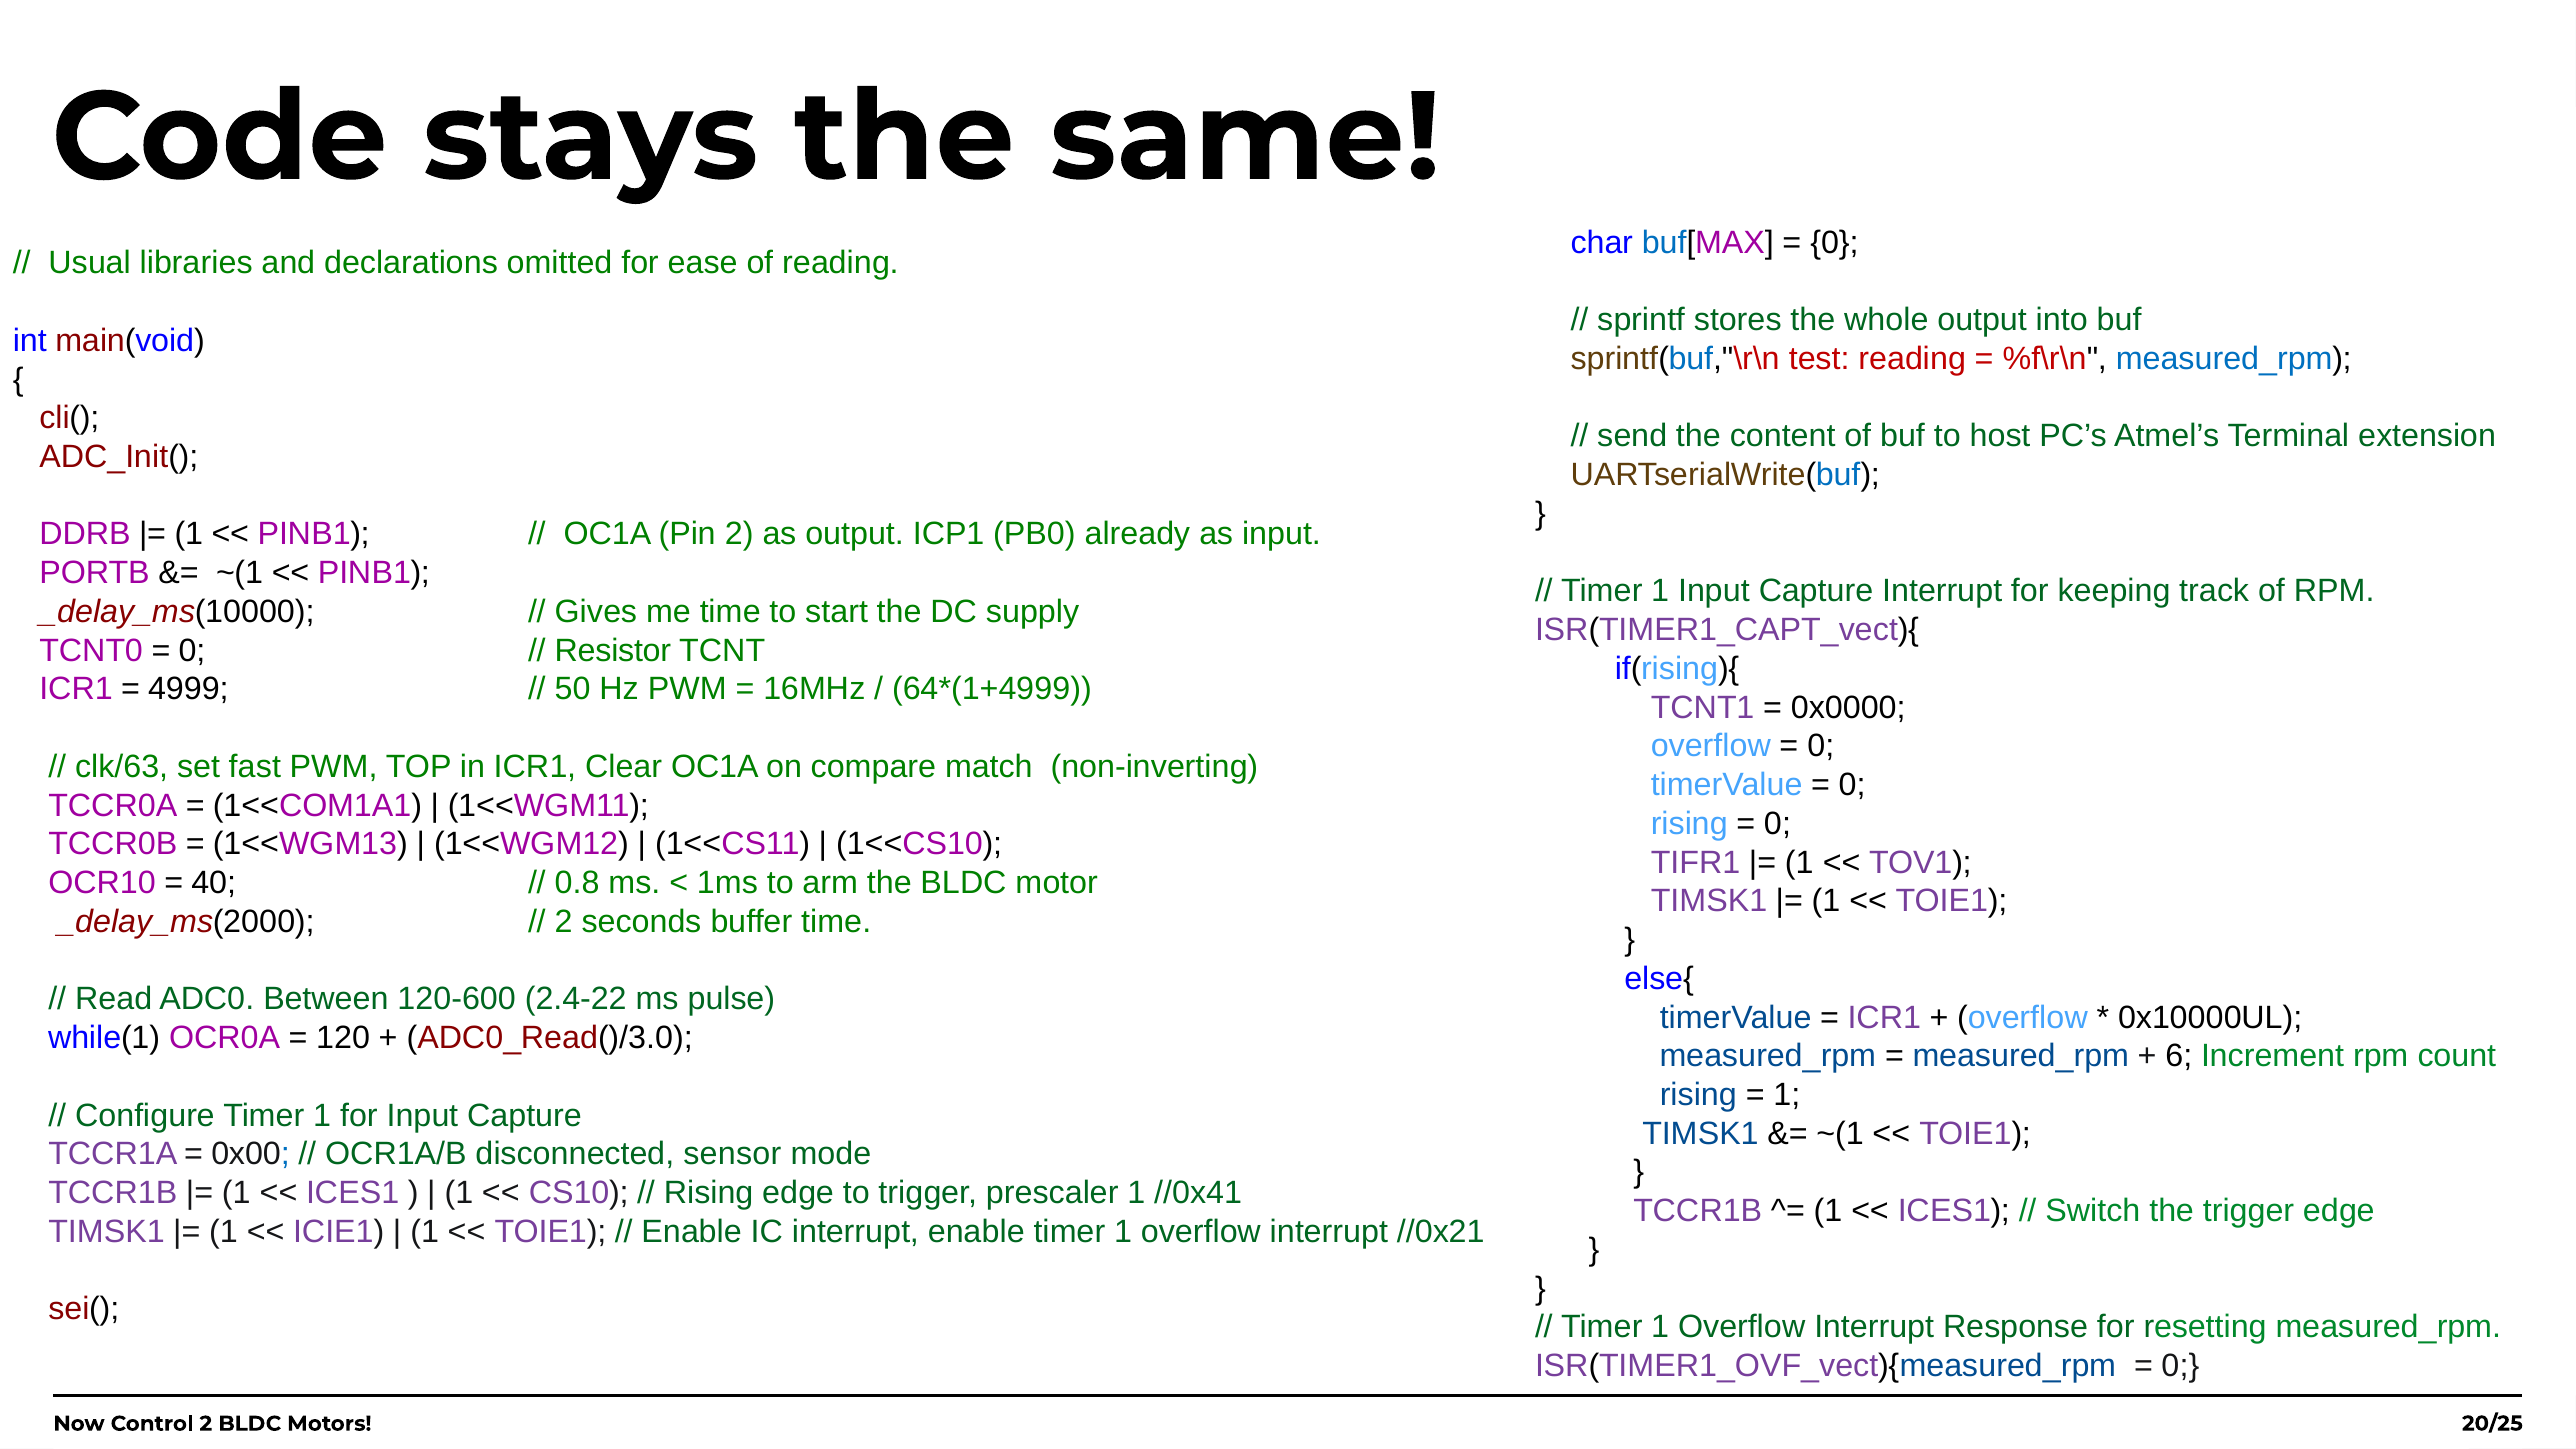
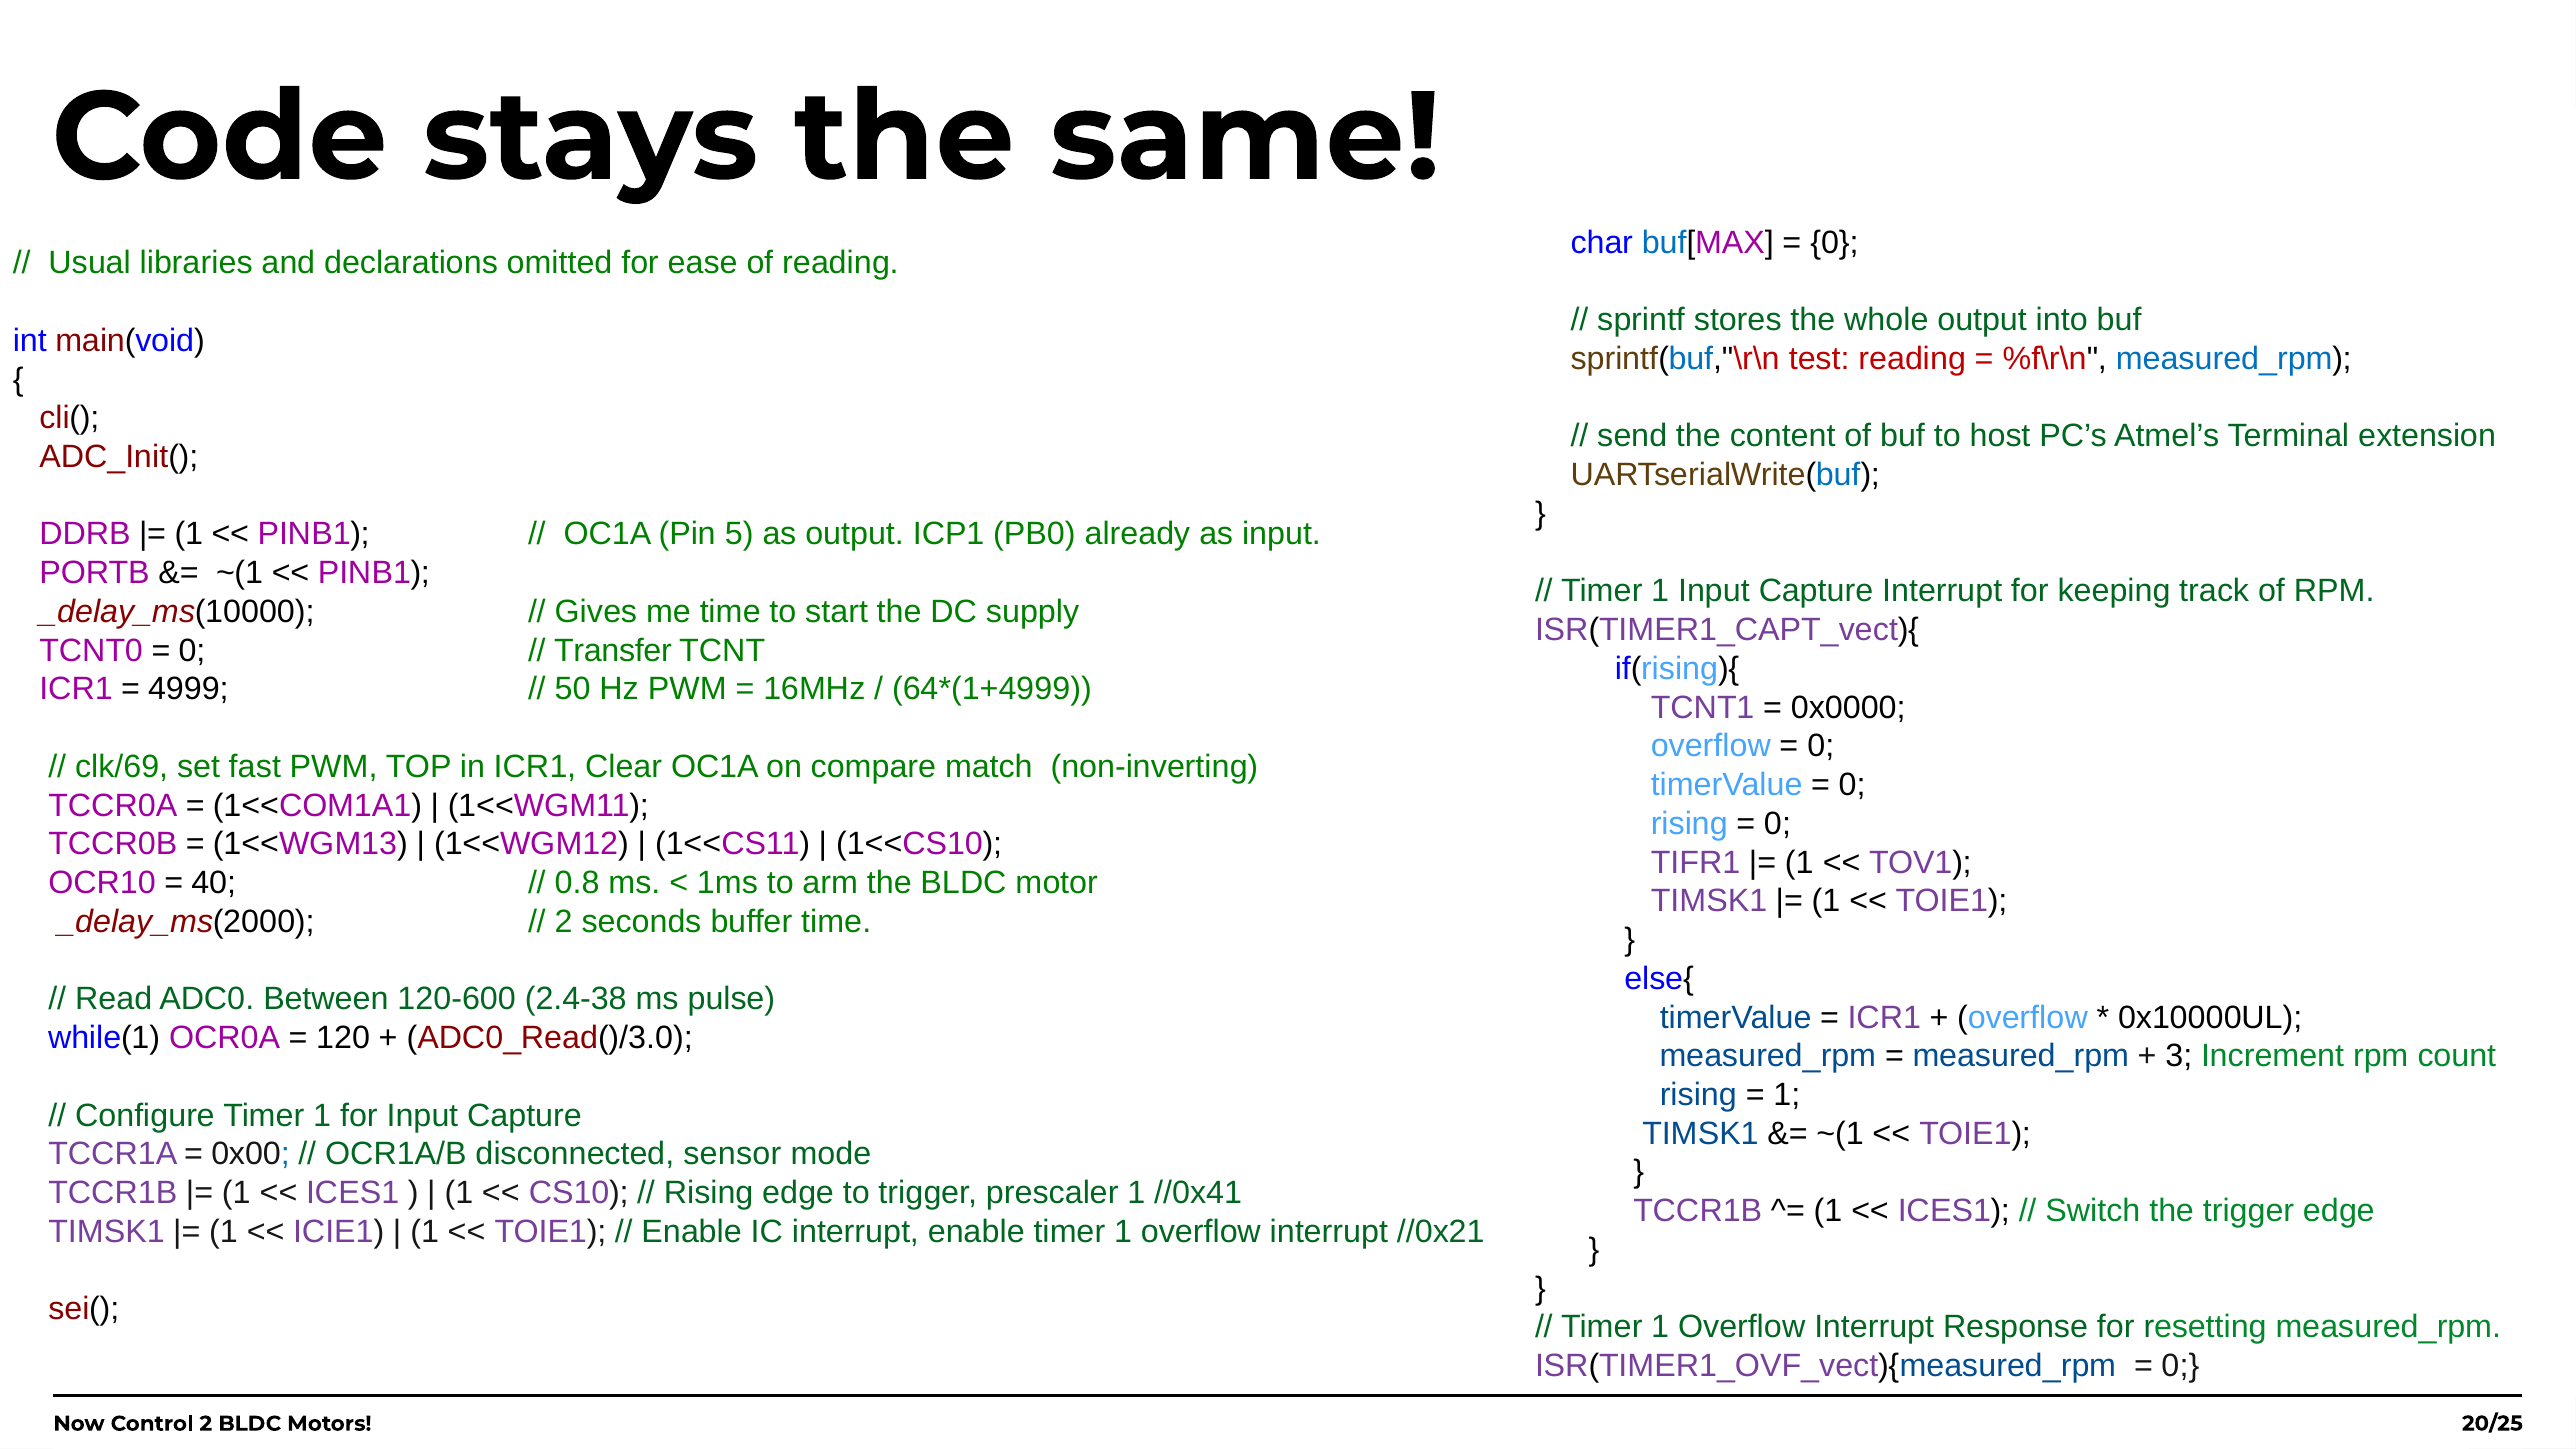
Pin 2: 2 -> 5 (739, 534)
Resistor: Resistor -> Transfer (613, 651)
clk/63: clk/63 -> clk/69 (122, 767)
2.4-22: 2.4-22 -> 2.4-38 (576, 999)
6: 6 -> 3 (2179, 1056)
